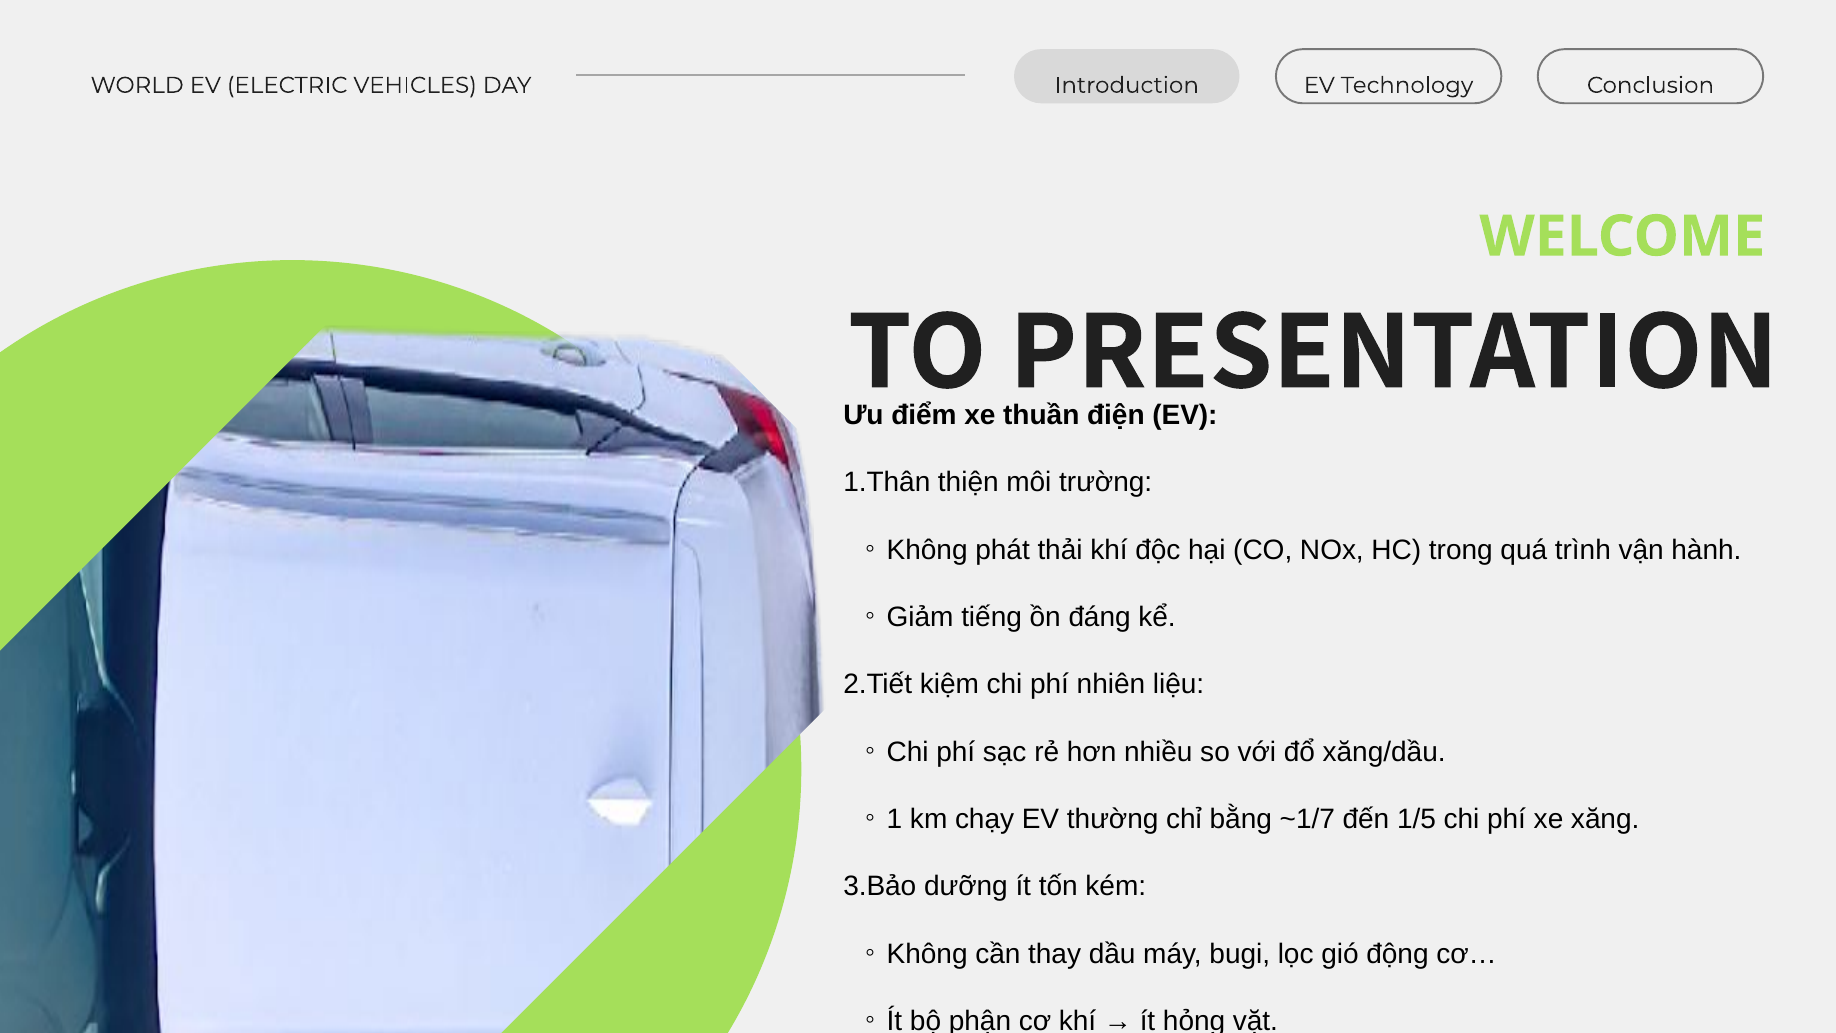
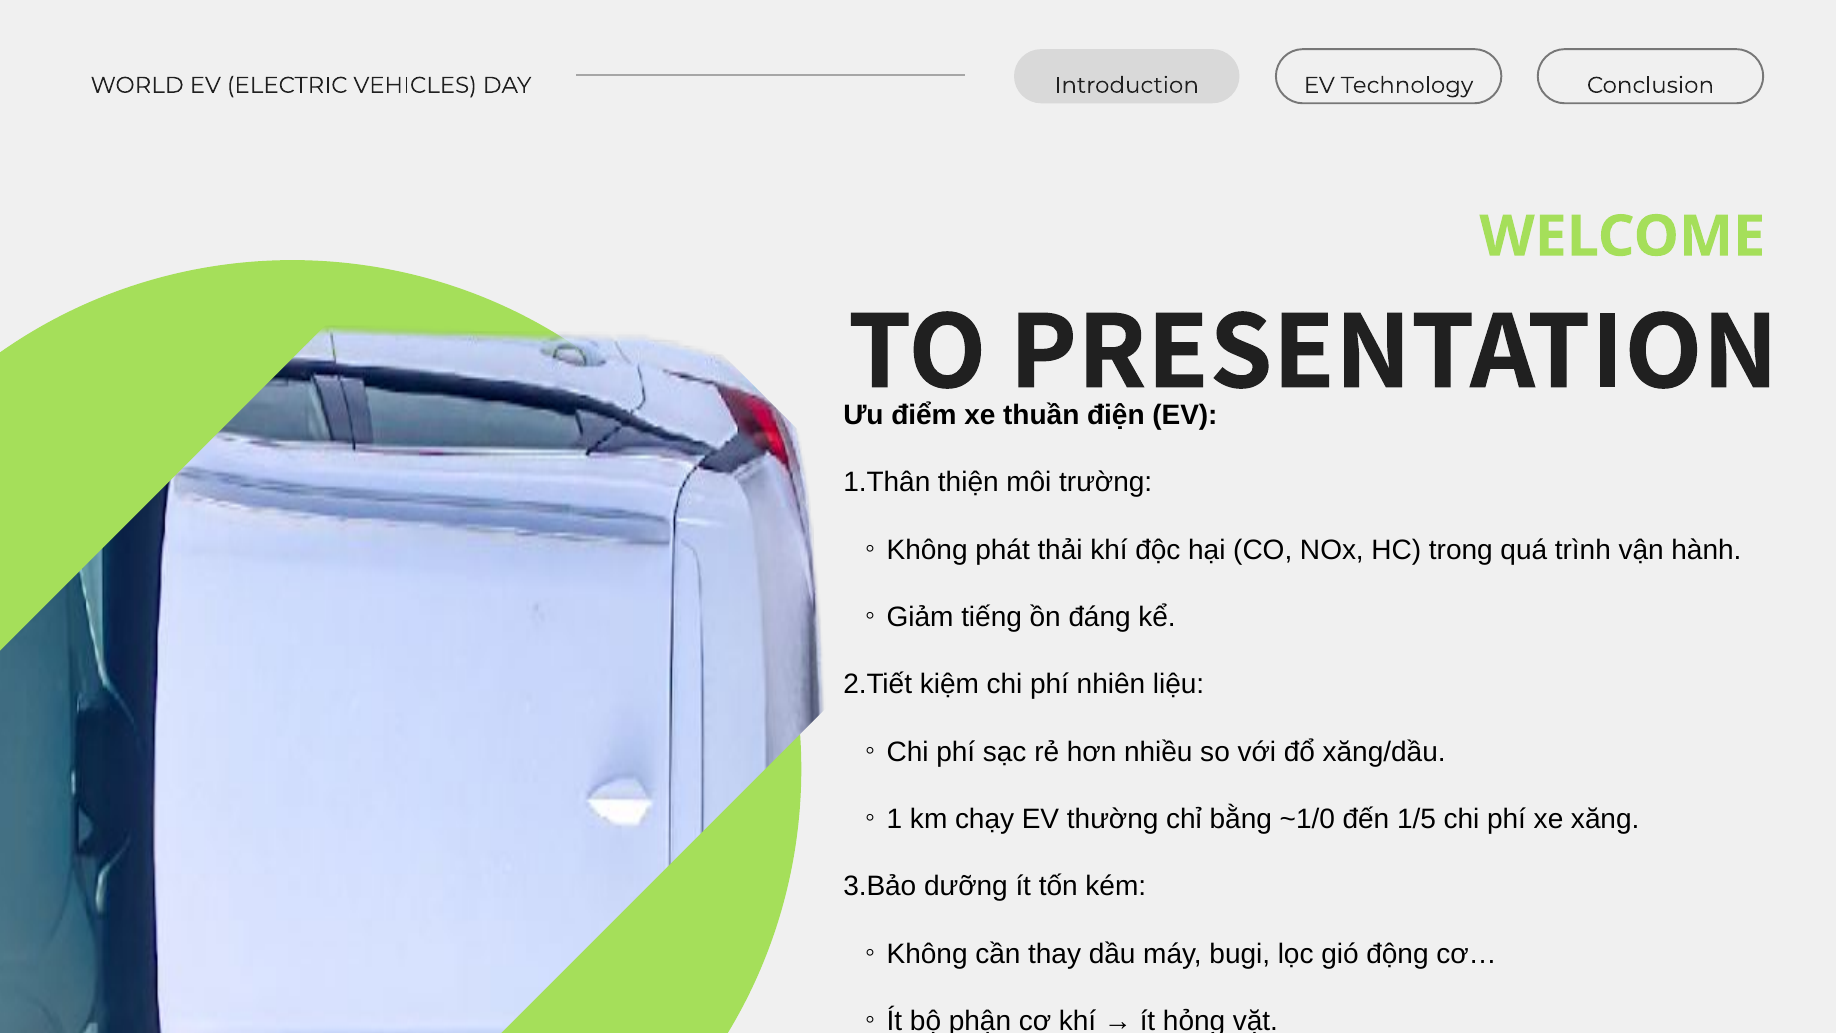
~1/7: ~1/7 -> ~1/0 (1307, 819)
